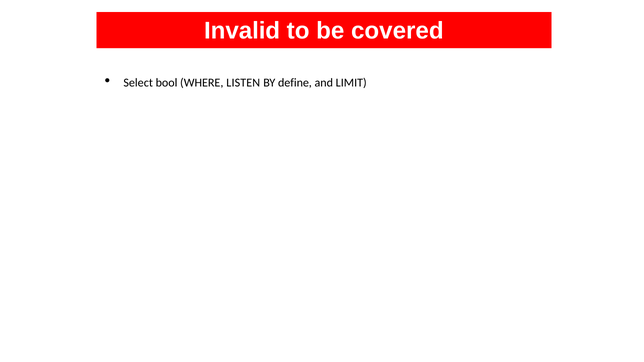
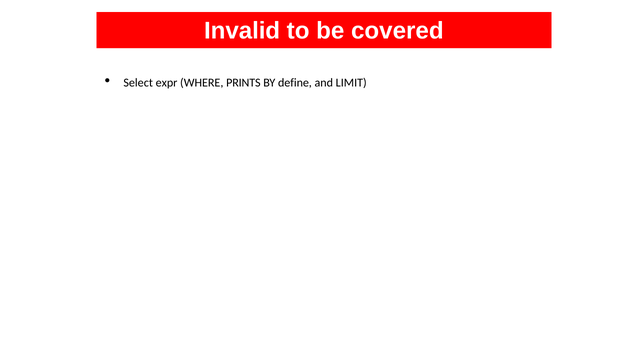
bool: bool -> expr (167, 83)
LISTEN: LISTEN -> PRINTS (243, 83)
